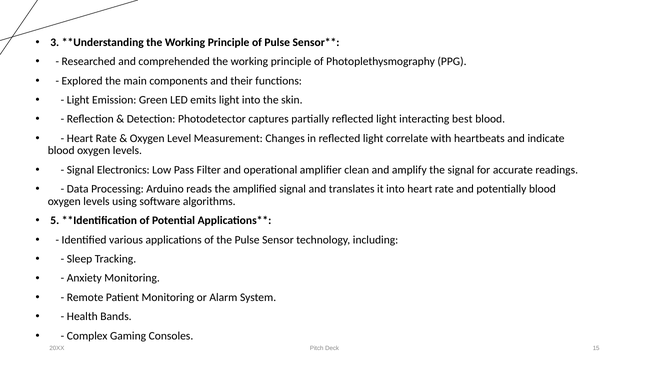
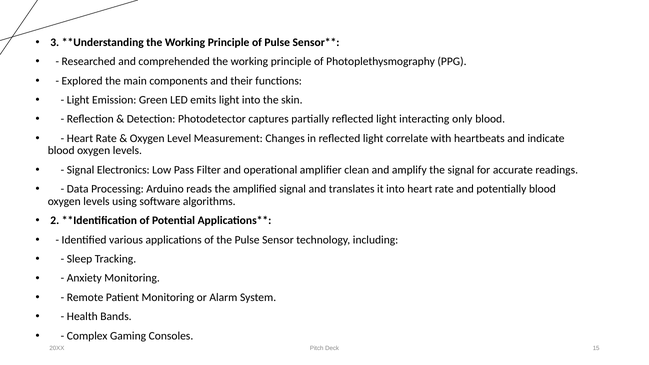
best: best -> only (462, 119)
5: 5 -> 2 (55, 221)
